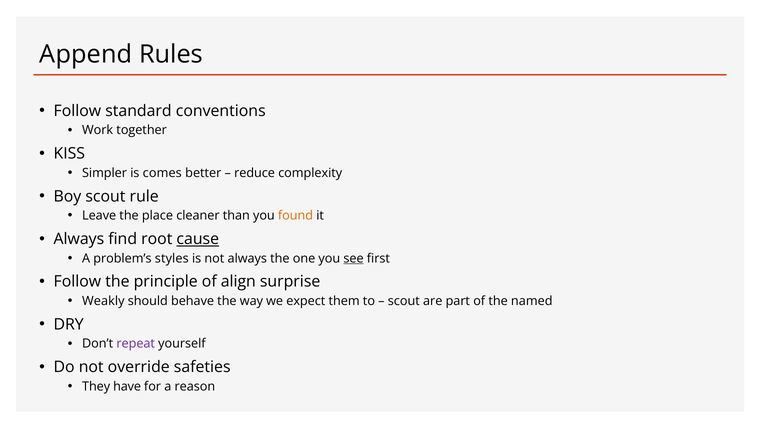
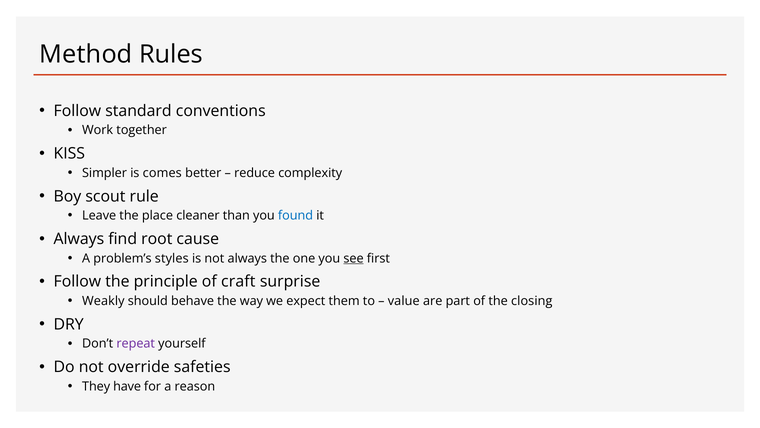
Append: Append -> Method (86, 54)
found colour: orange -> blue (296, 215)
cause underline: present -> none (198, 239)
align: align -> craft (238, 281)
scout: scout -> value (404, 301)
named: named -> closing (532, 301)
